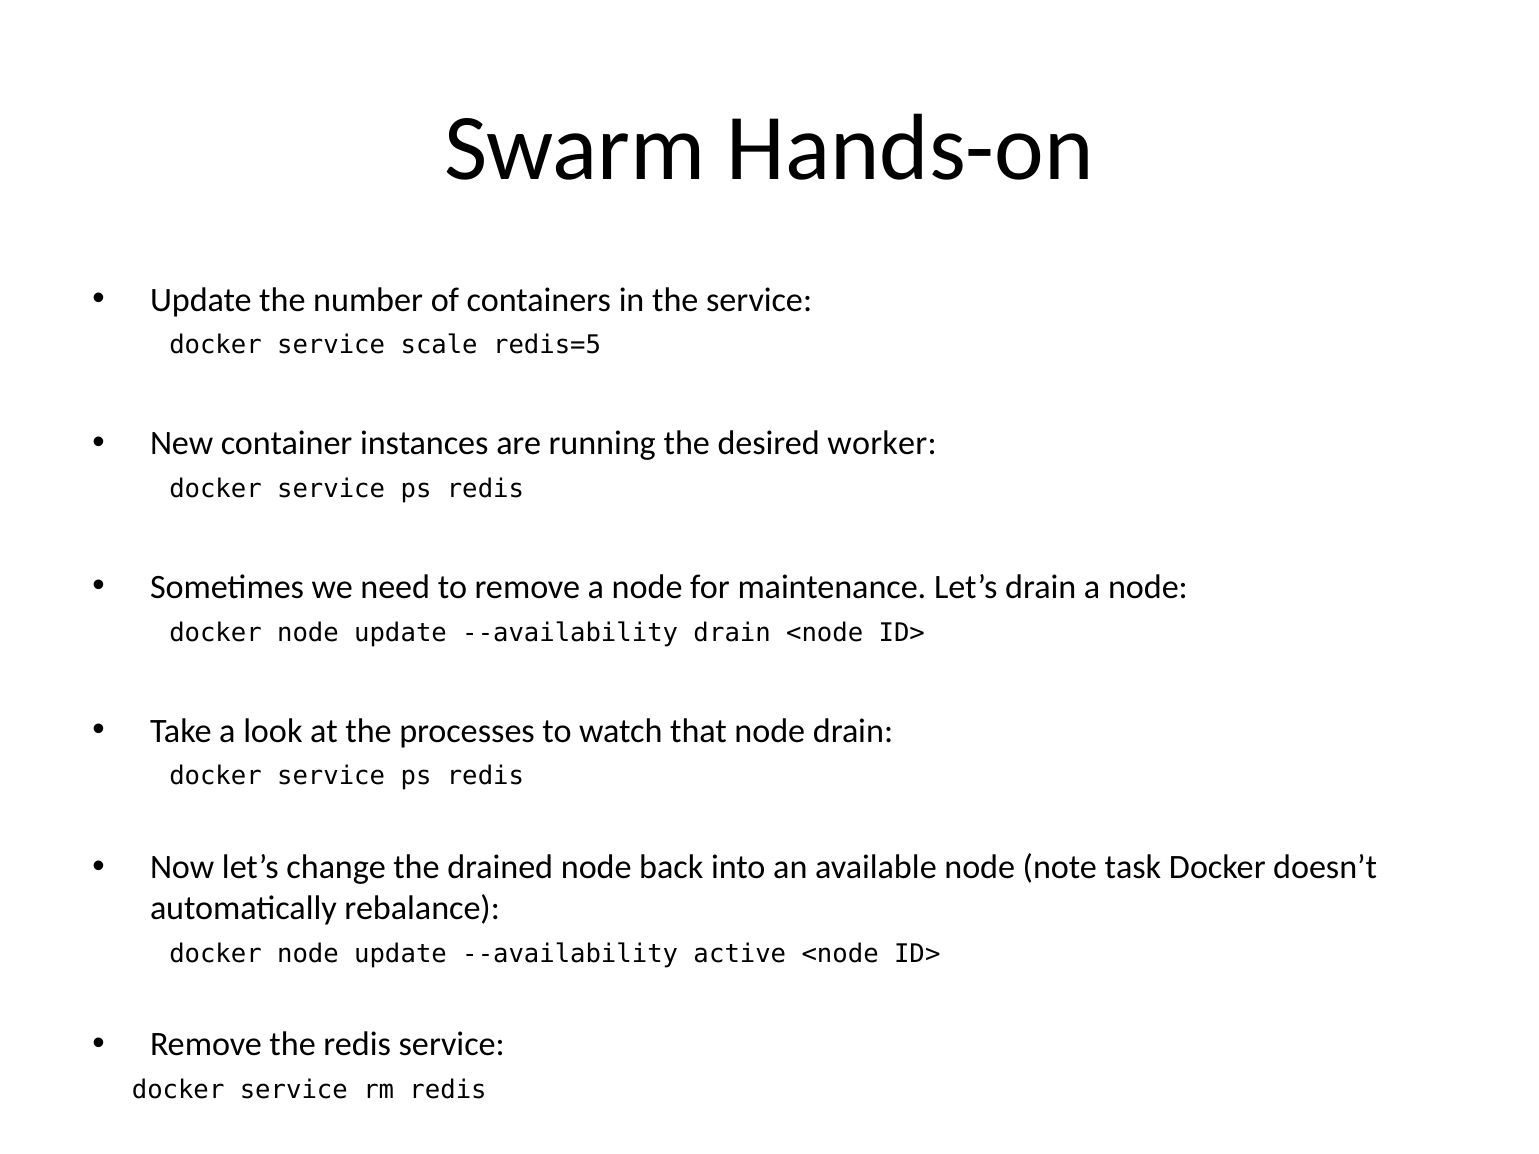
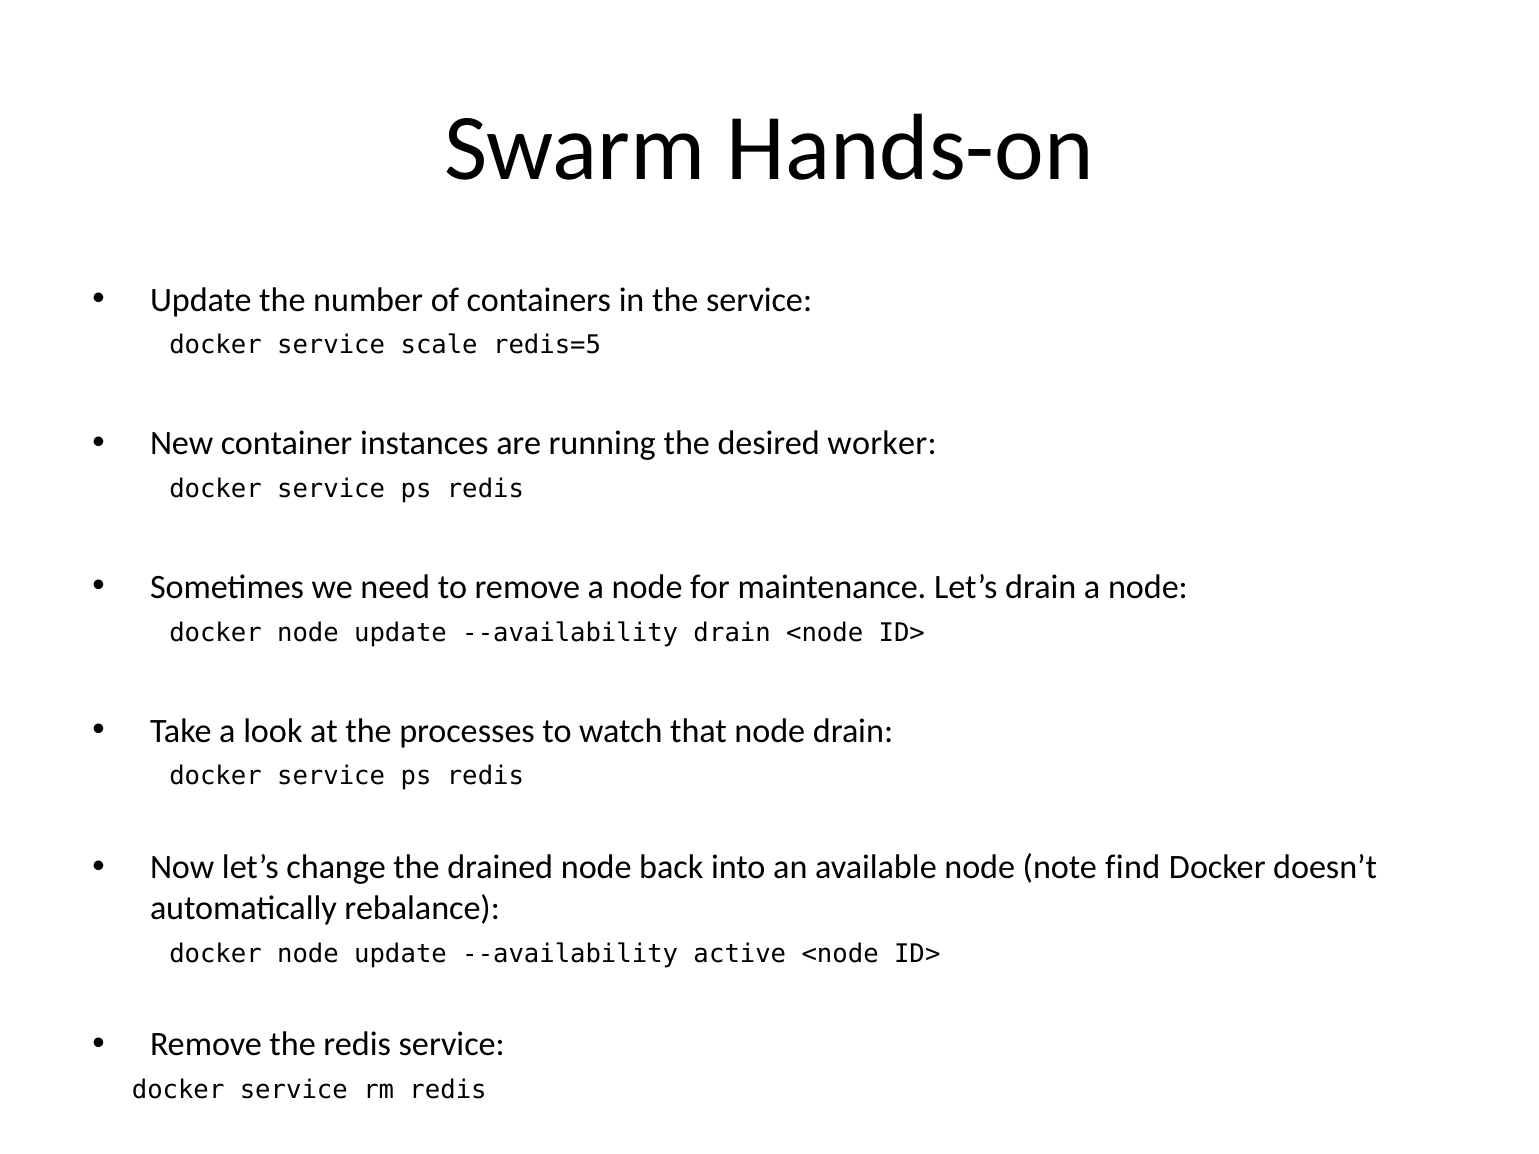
task: task -> find (1133, 868)
